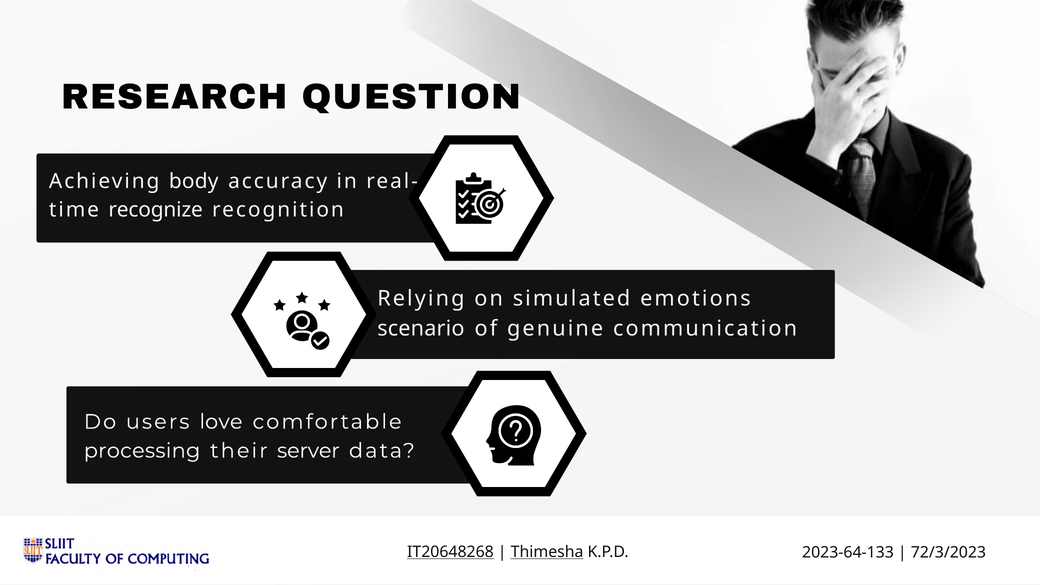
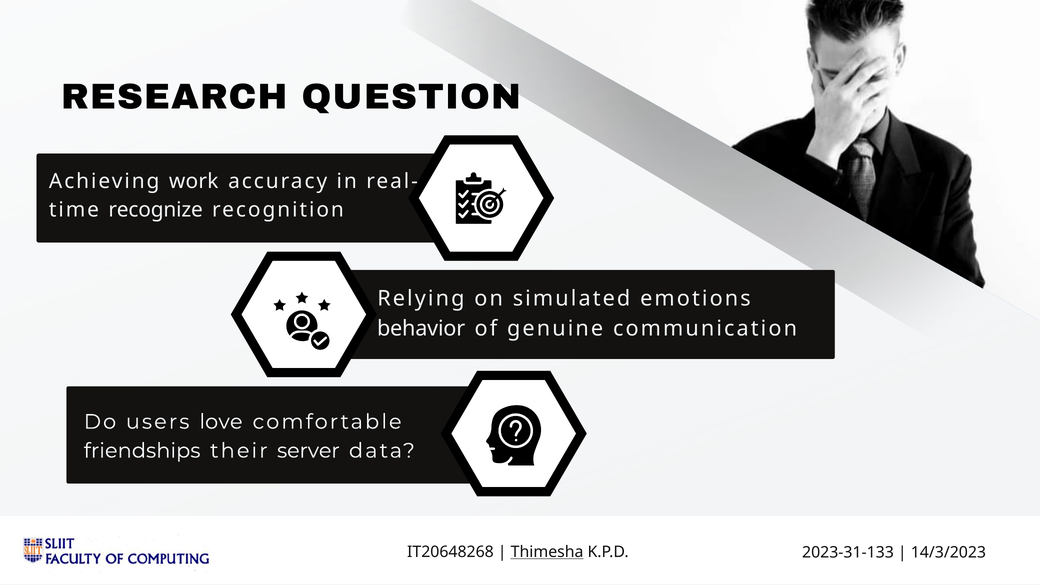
body: body -> work (194, 181)
scenario: scenario -> behavior (421, 328)
processing: processing -> friendships (142, 451)
IT20648268 underline: present -> none (450, 552)
2023-64-133: 2023-64-133 -> 2023-31-133 (848, 552)
72/3/2023: 72/3/2023 -> 14/3/2023 (948, 552)
